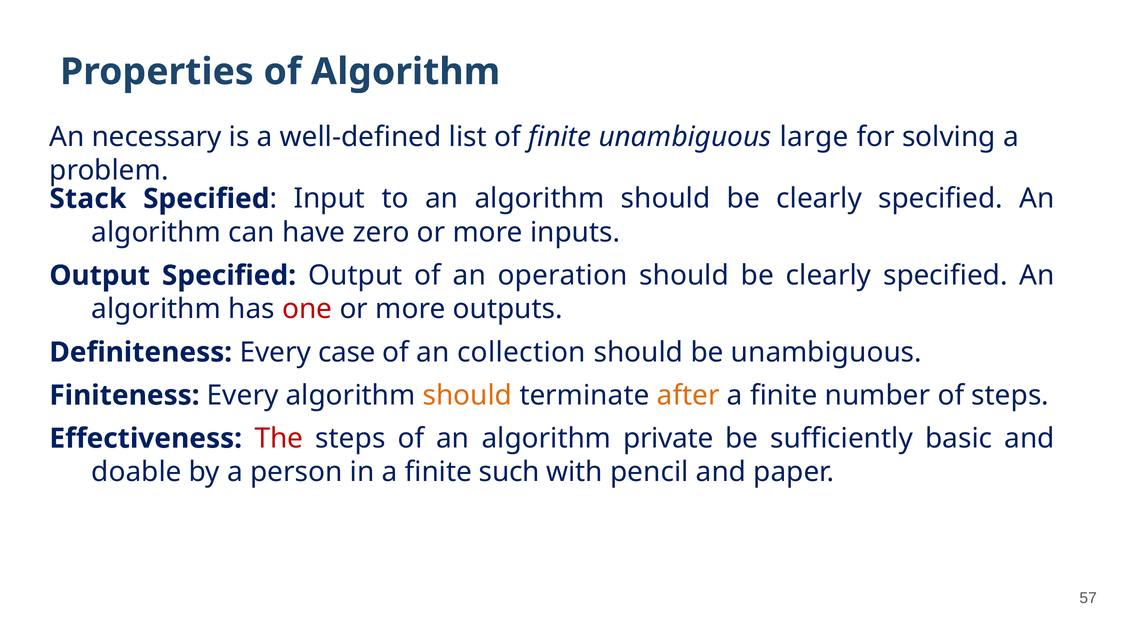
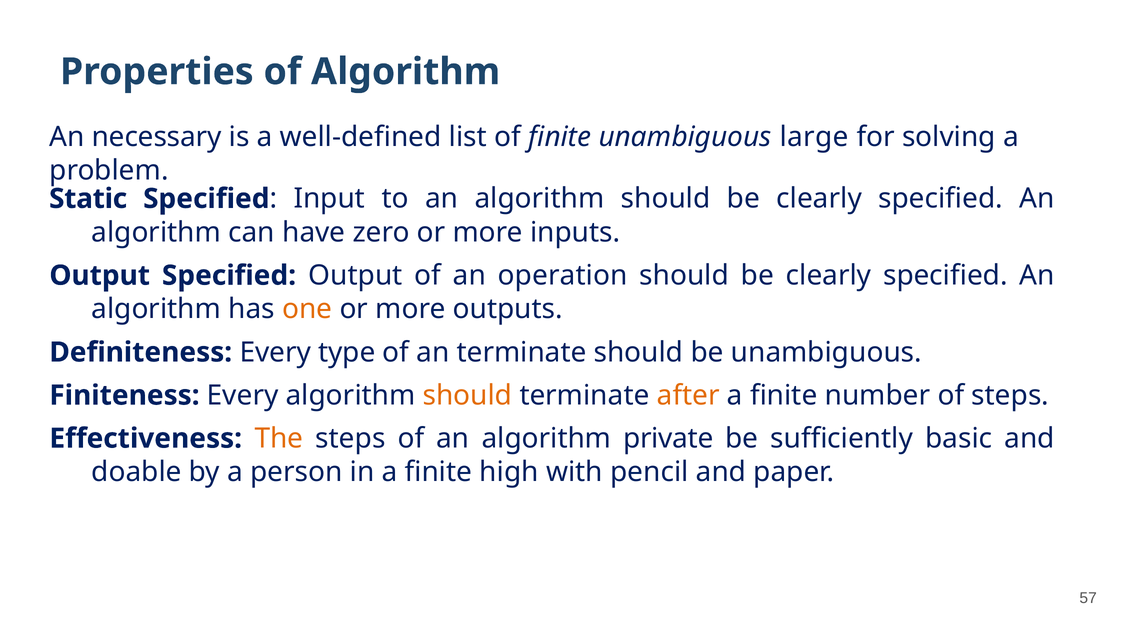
Stack: Stack -> Static (88, 199)
one colour: red -> orange (307, 309)
case: case -> type (347, 352)
an collection: collection -> terminate (522, 352)
The colour: red -> orange (279, 438)
such: such -> high (509, 472)
